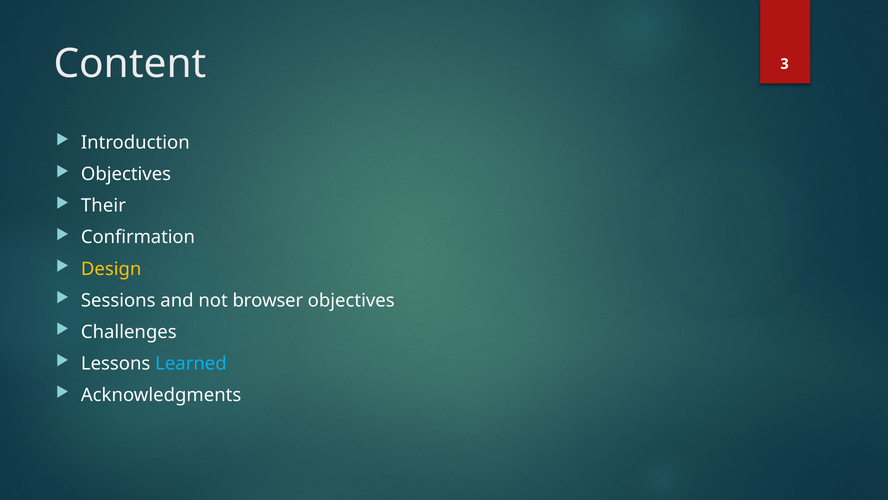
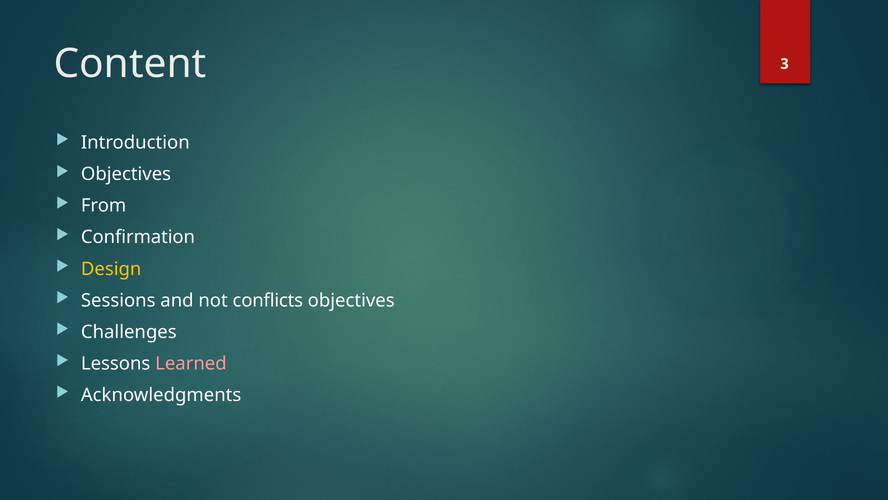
Their: Their -> From (104, 206)
browser: browser -> conflicts (268, 300)
Learned colour: light blue -> pink (191, 363)
